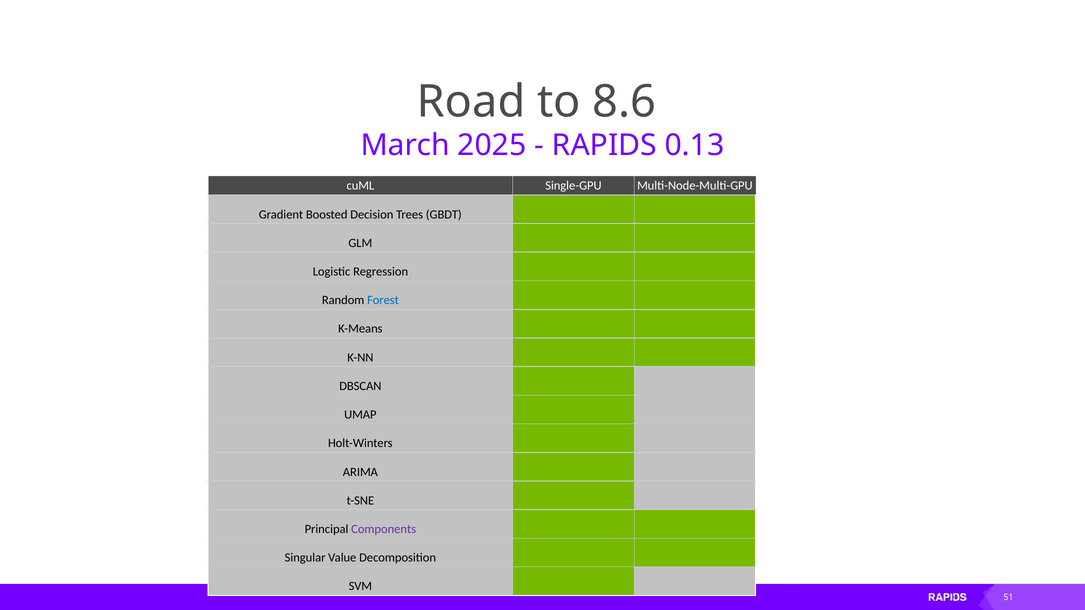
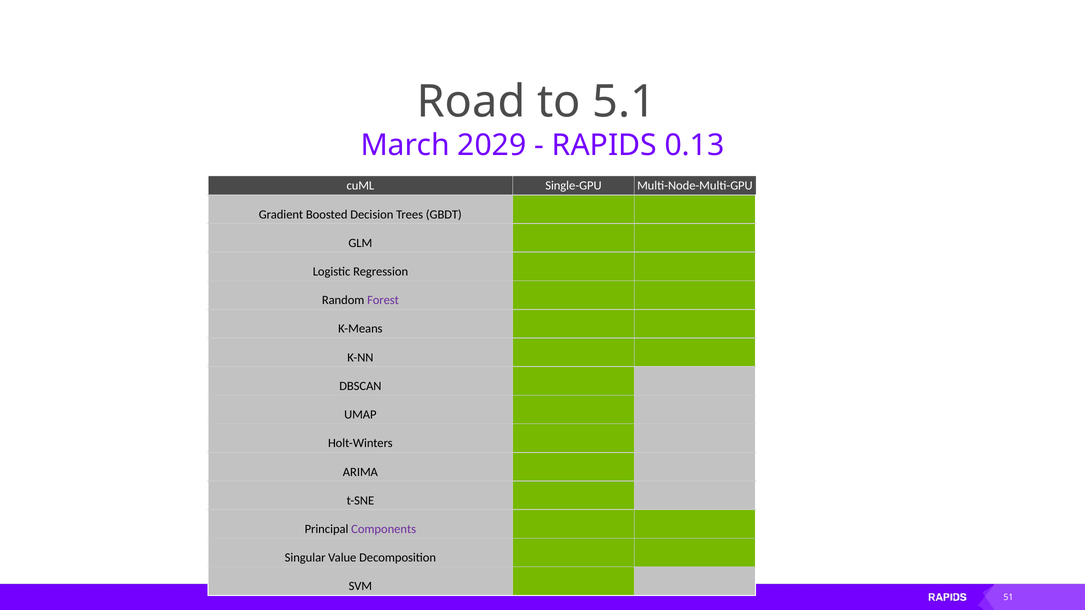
8.6: 8.6 -> 5.1 (624, 102)
2025: 2025 -> 2029 (492, 145)
Forest colour: blue -> purple (383, 300)
